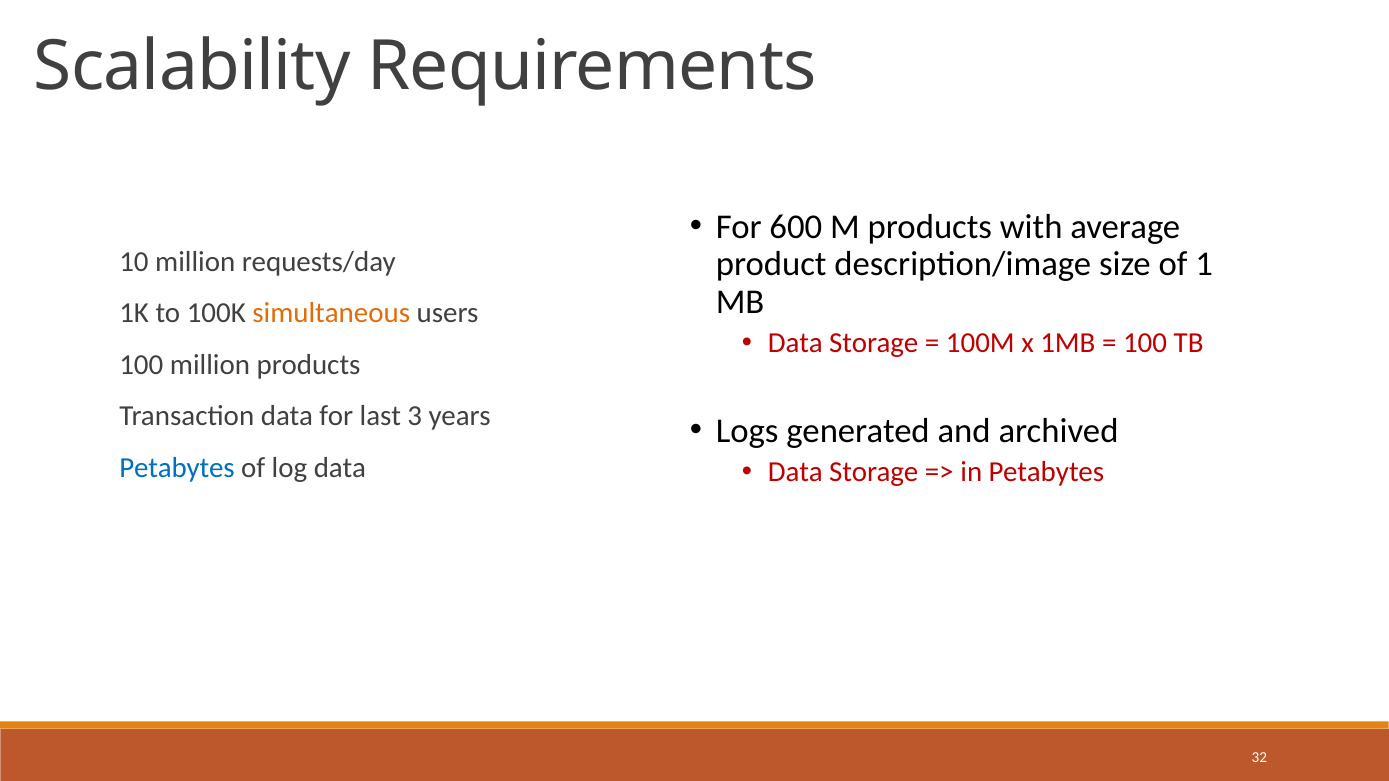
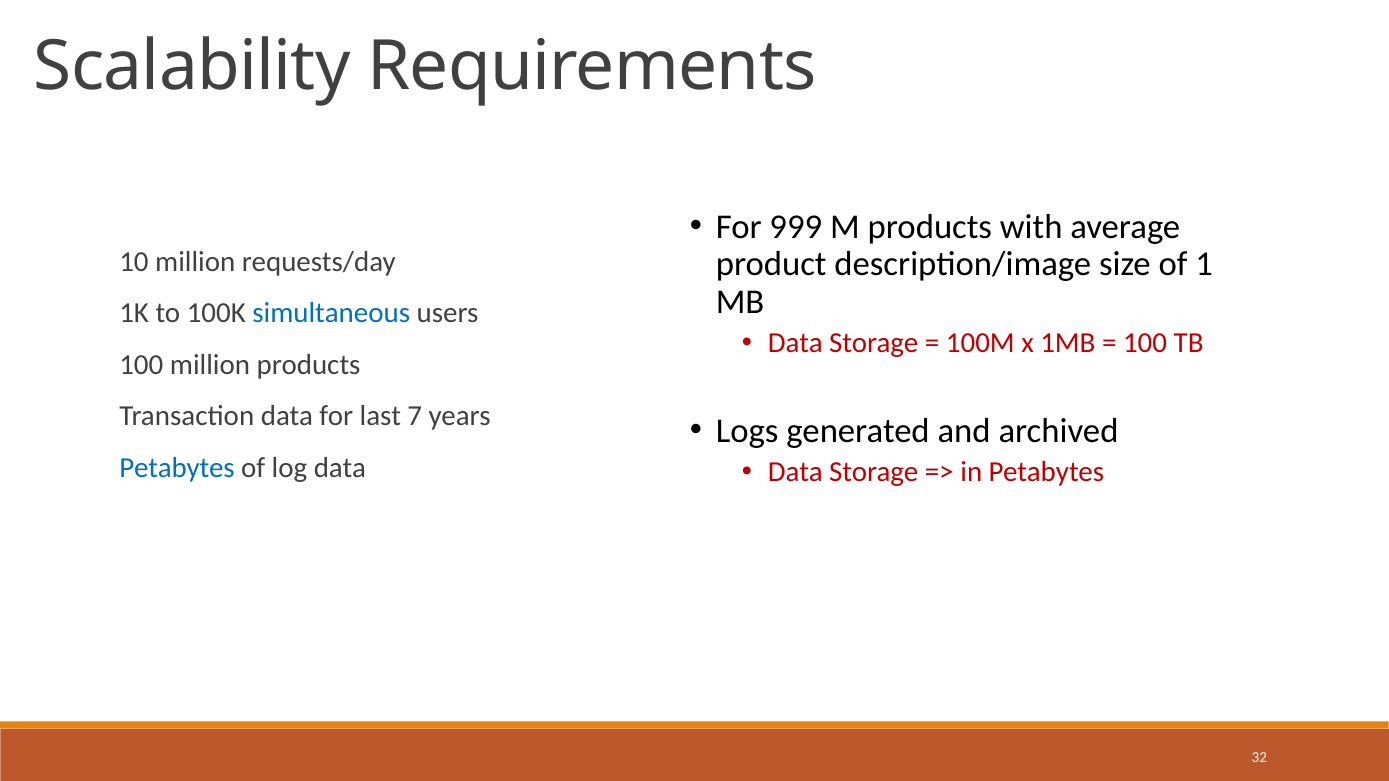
600: 600 -> 999 (796, 227)
simultaneous colour: orange -> blue (331, 313)
3: 3 -> 7 (415, 417)
